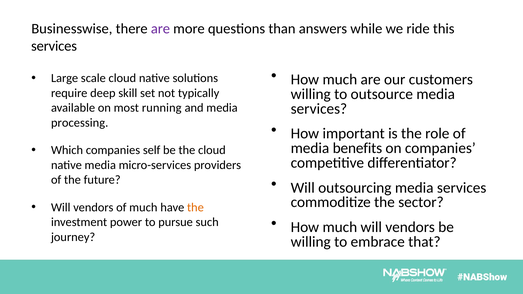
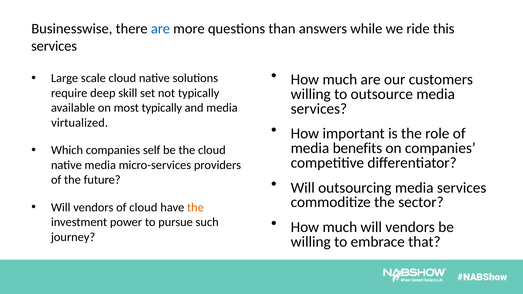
are colour: purple -> blue (160, 29)
most running: running -> typically (162, 108)
processing: processing -> virtualized (80, 123)
of much: much -> cloud (143, 208)
